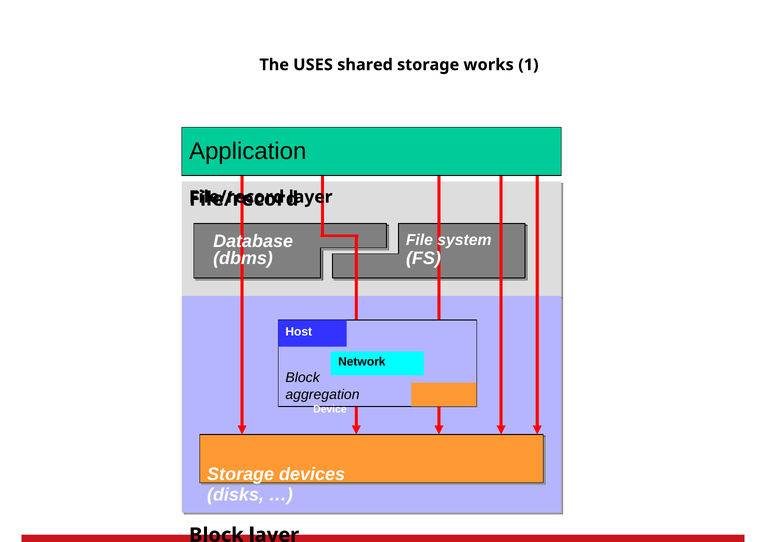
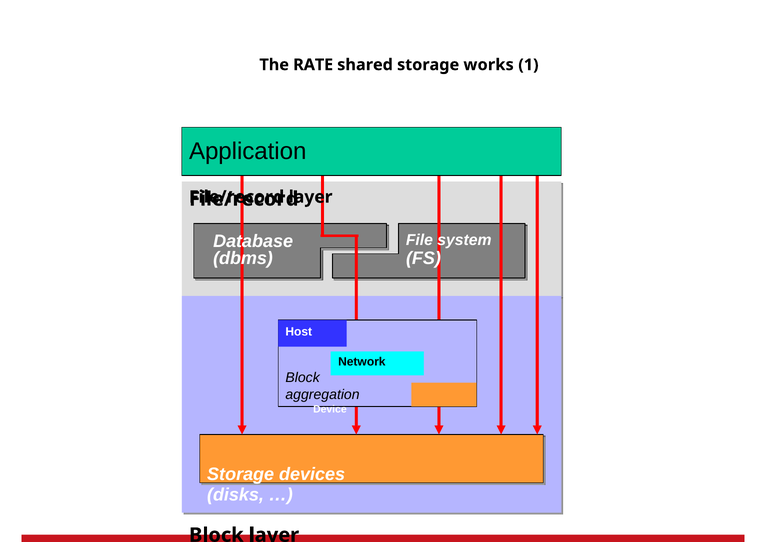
USES: USES -> RATE (313, 65)
